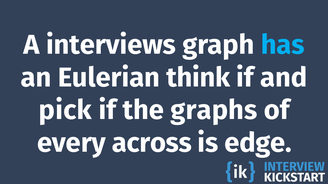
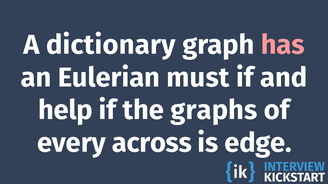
interviews: interviews -> dictionary (111, 45)
has colour: light blue -> pink (283, 45)
think: think -> must (198, 78)
pick: pick -> help (65, 111)
